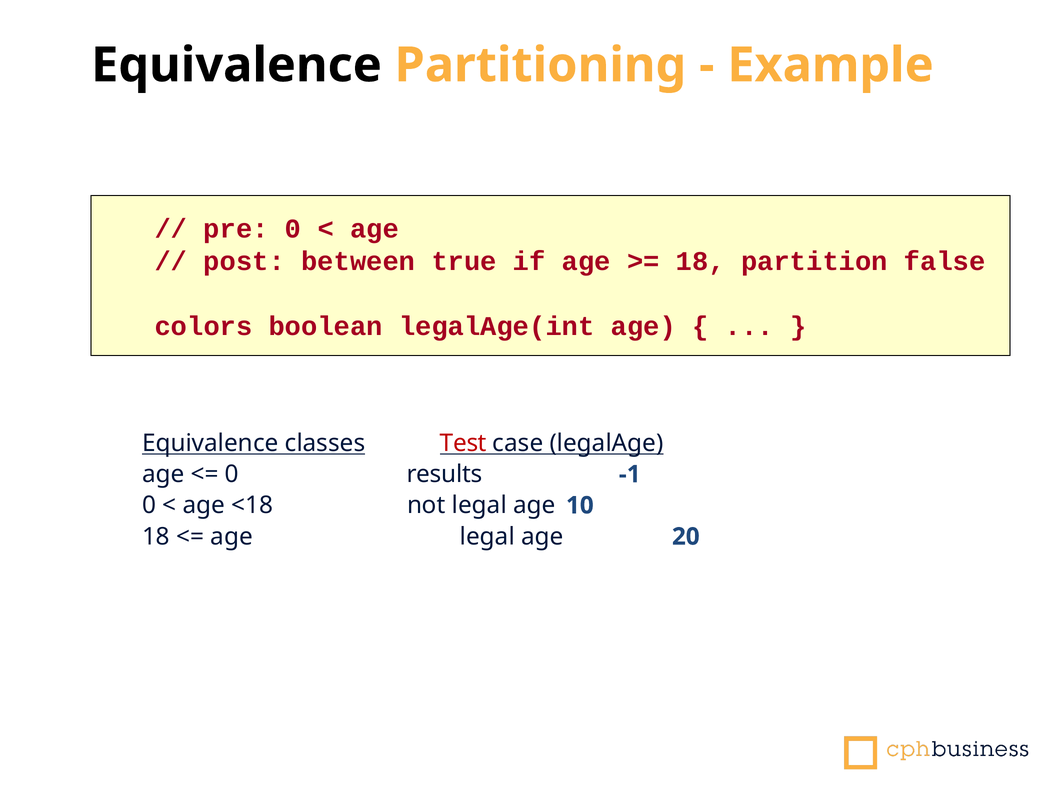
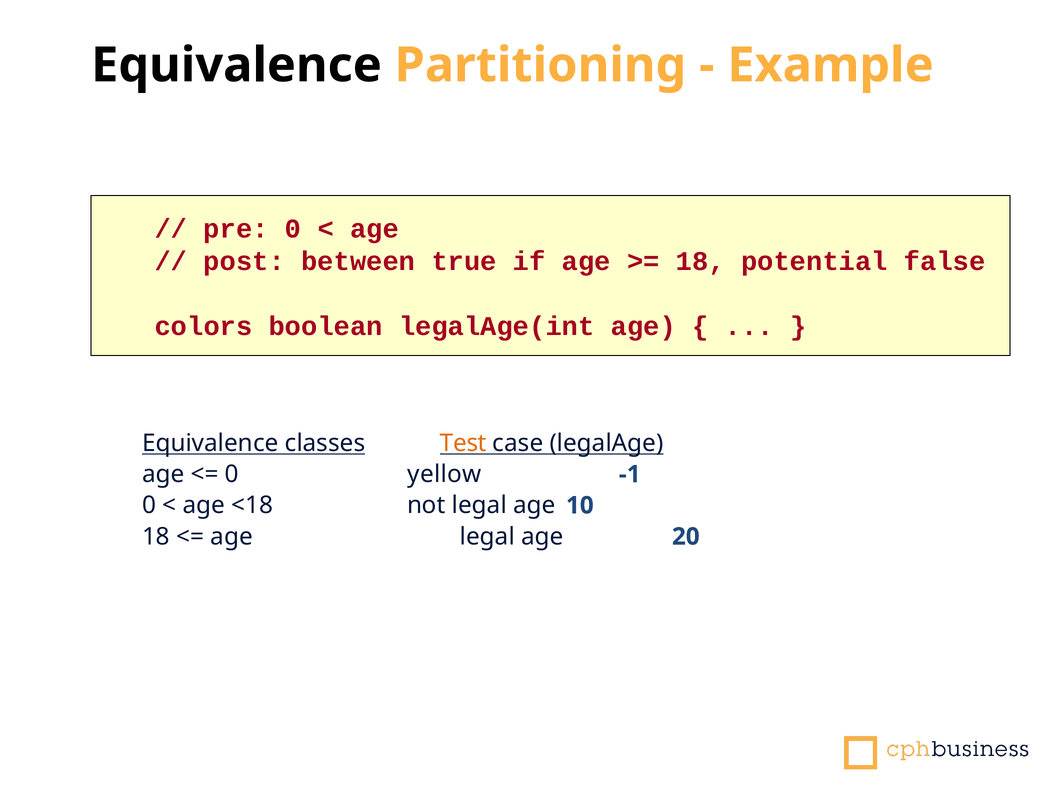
partition: partition -> potential (814, 262)
Test colour: red -> orange (463, 443)
results: results -> yellow (444, 475)
